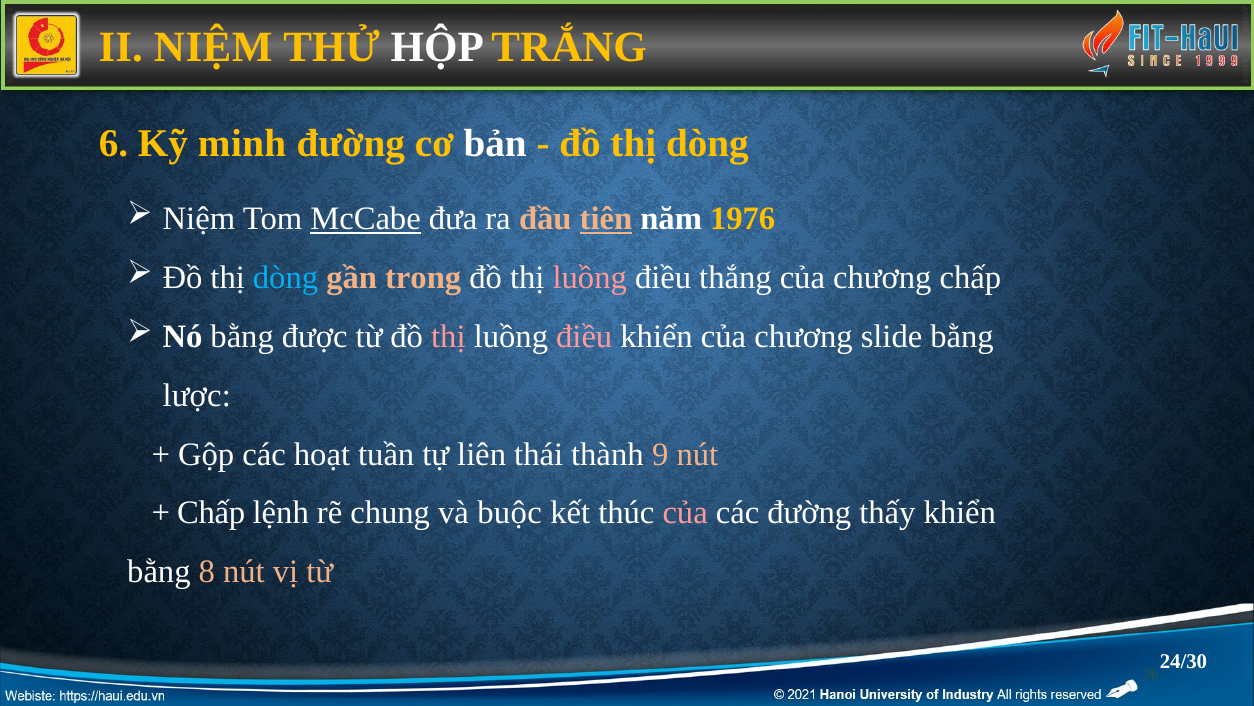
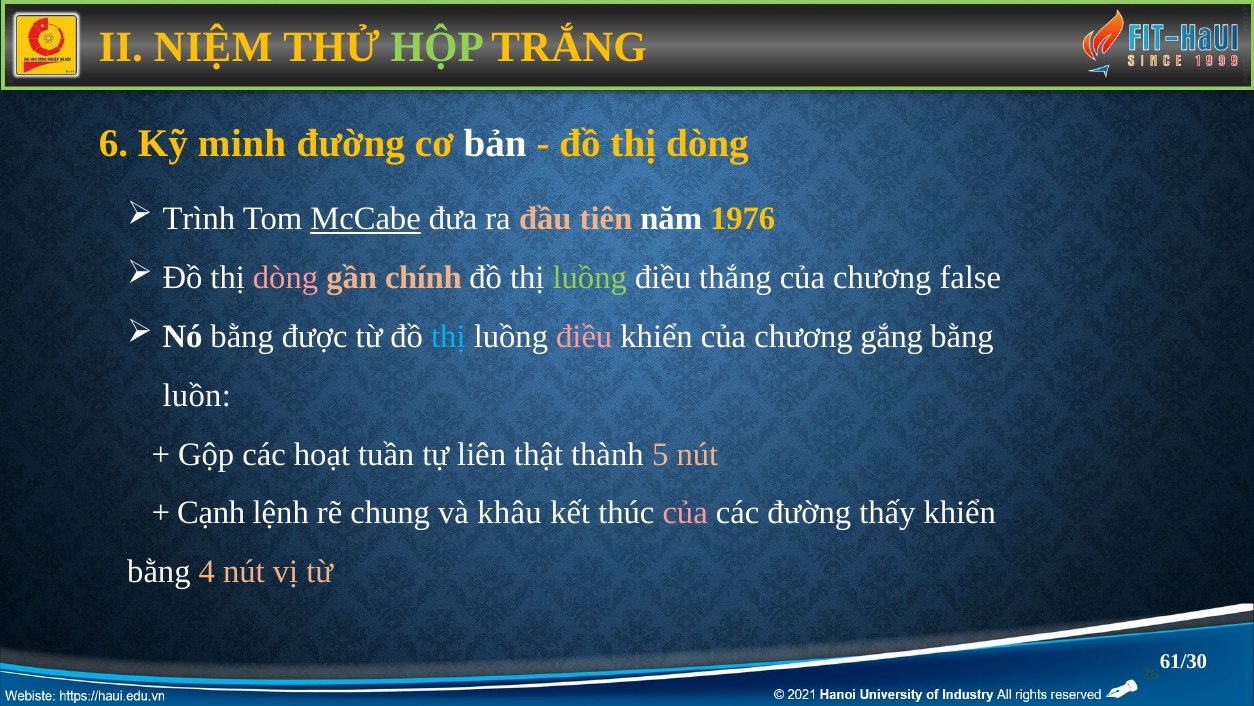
HỘP colour: white -> light green (437, 47)
Niệm: Niệm -> Trình (199, 219)
tiên underline: present -> none (606, 219)
dòng colour: light blue -> pink (286, 278)
trong: trong -> chính (423, 278)
luồng colour: pink -> light green (590, 278)
chương chấp: chấp -> false (970, 278)
thị colour: pink -> light blue (448, 336)
slide: slide -> gắng (892, 336)
lược: lược -> luồn (197, 395)
thái: thái -> thật (539, 454)
9: 9 -> 5 (660, 454)
Chấp: Chấp -> Cạnh (211, 513)
buộc: buộc -> khâu (510, 513)
8: 8 -> 4 (207, 572)
24/30: 24/30 -> 61/30 (1183, 661)
